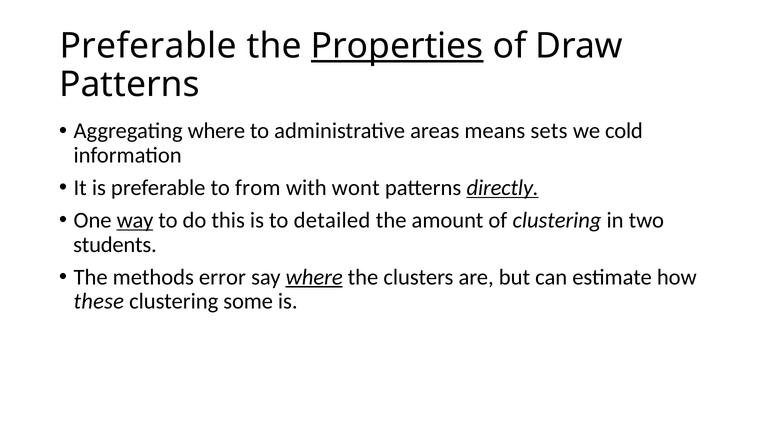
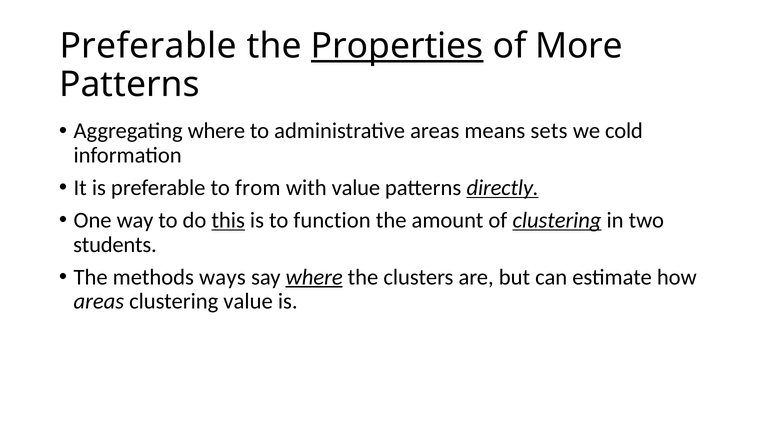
Draw: Draw -> More (579, 46)
with wont: wont -> value (356, 188)
way underline: present -> none (135, 220)
this underline: none -> present (228, 220)
detailed: detailed -> function (332, 220)
clustering underline: none -> present (557, 220)
error: error -> ways (222, 277)
these: these -> areas (99, 301)
clustering some: some -> value (248, 301)
